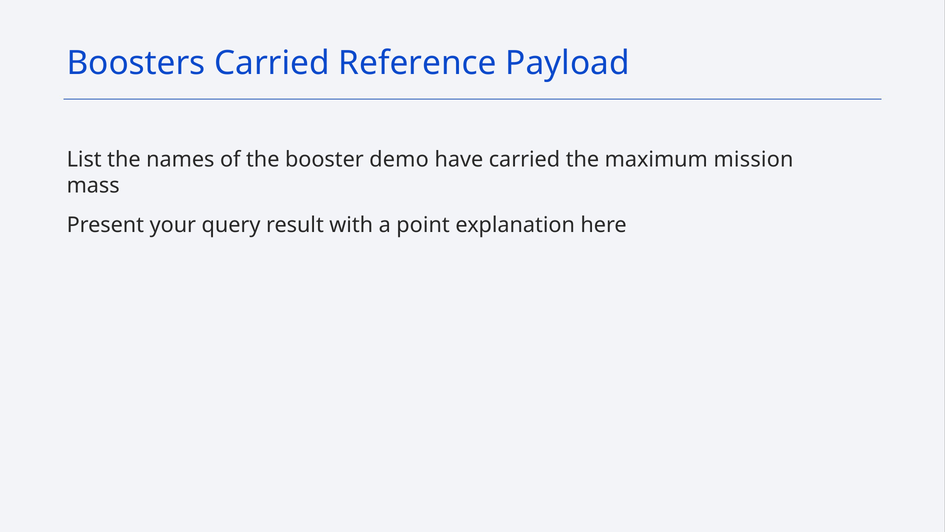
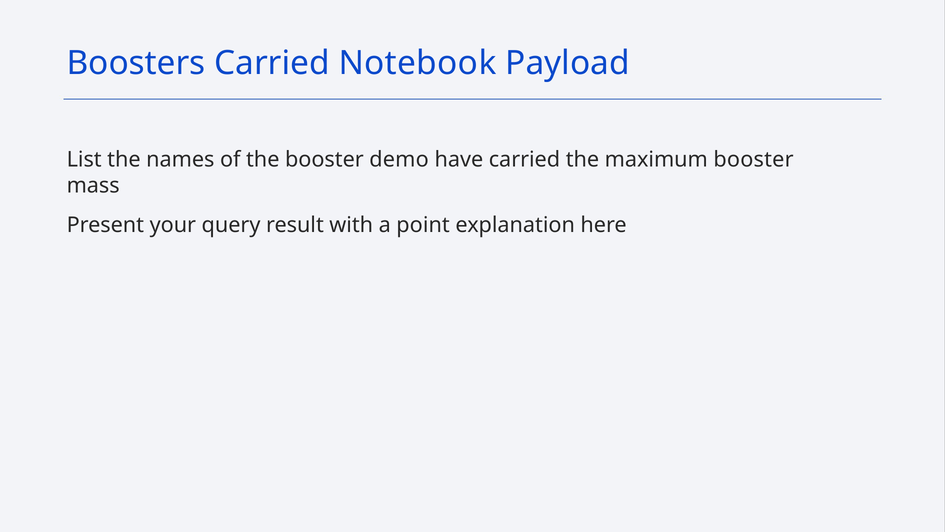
Reference: Reference -> Notebook (417, 63)
maximum mission: mission -> booster (754, 159)
